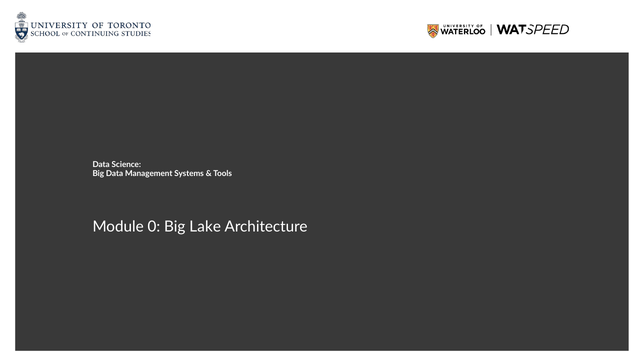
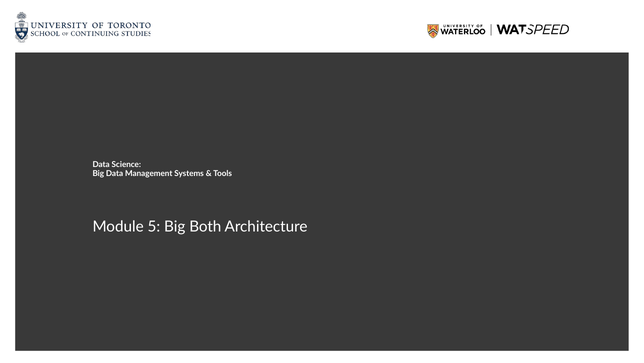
0: 0 -> 5 (154, 226)
Lake: Lake -> Both (205, 226)
